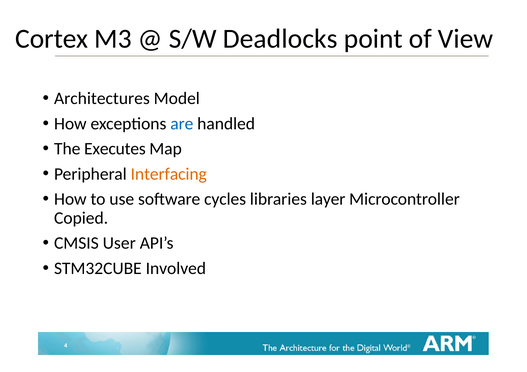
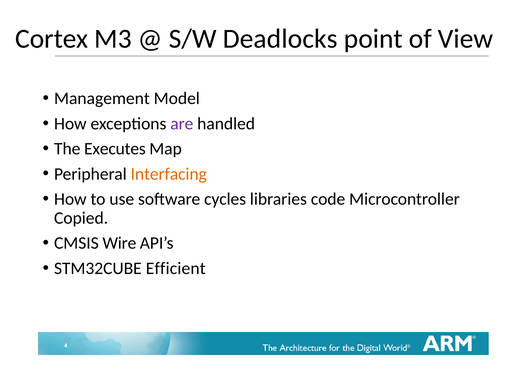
Architectures: Architectures -> Management (102, 99)
are colour: blue -> purple (182, 124)
layer: layer -> code (328, 199)
User: User -> Wire (119, 243)
Involved: Involved -> Efficient (176, 269)
